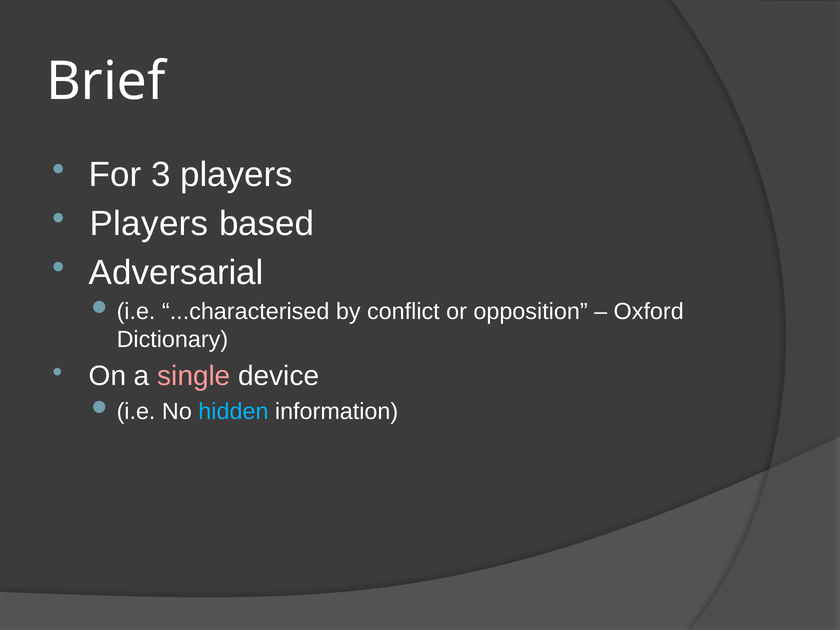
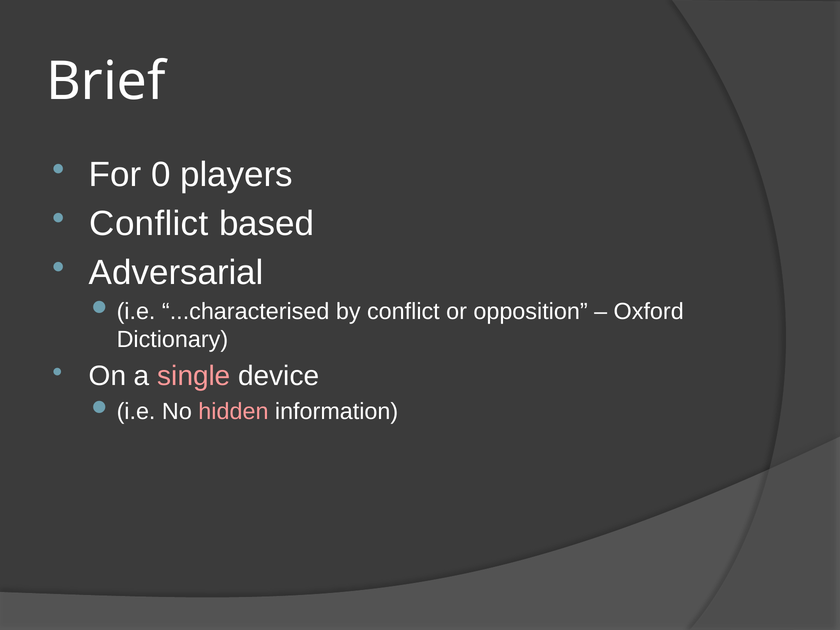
3: 3 -> 0 (161, 175)
Players: Players -> Conflict (149, 224)
hidden colour: light blue -> pink (233, 411)
